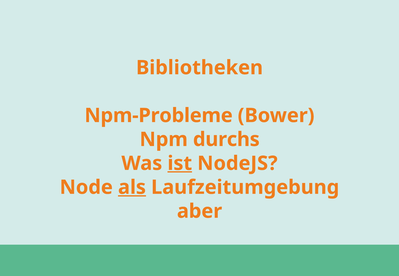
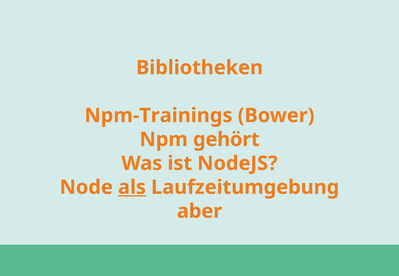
Npm-Probleme: Npm-Probleme -> Npm-Trainings (158, 116)
durchs: durchs -> gehört (226, 140)
ist underline: present -> none (180, 163)
